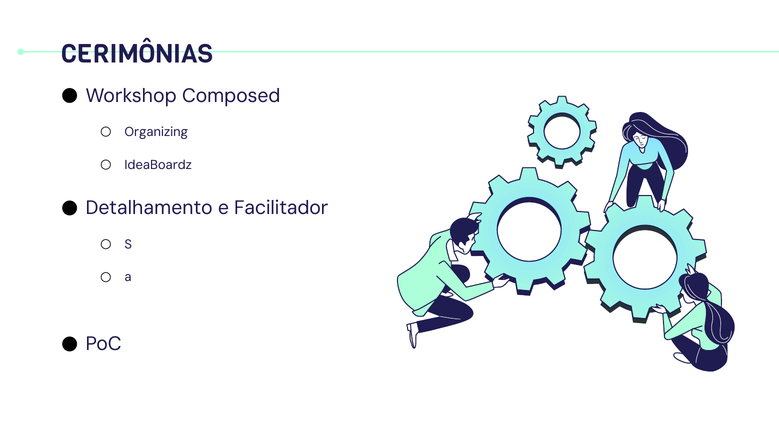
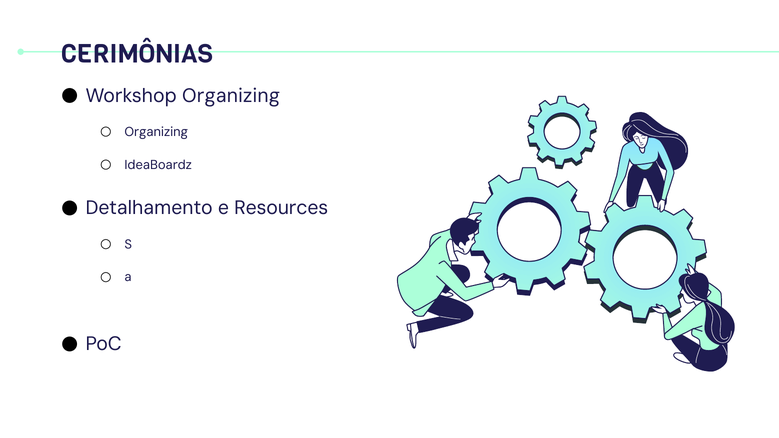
Workshop Composed: Composed -> Organizing (231, 96)
Facilitador: Facilitador -> Resources (281, 208)
